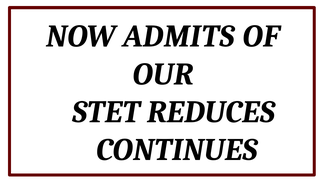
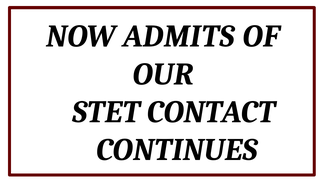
REDUCES: REDUCES -> CONTACT (211, 112)
